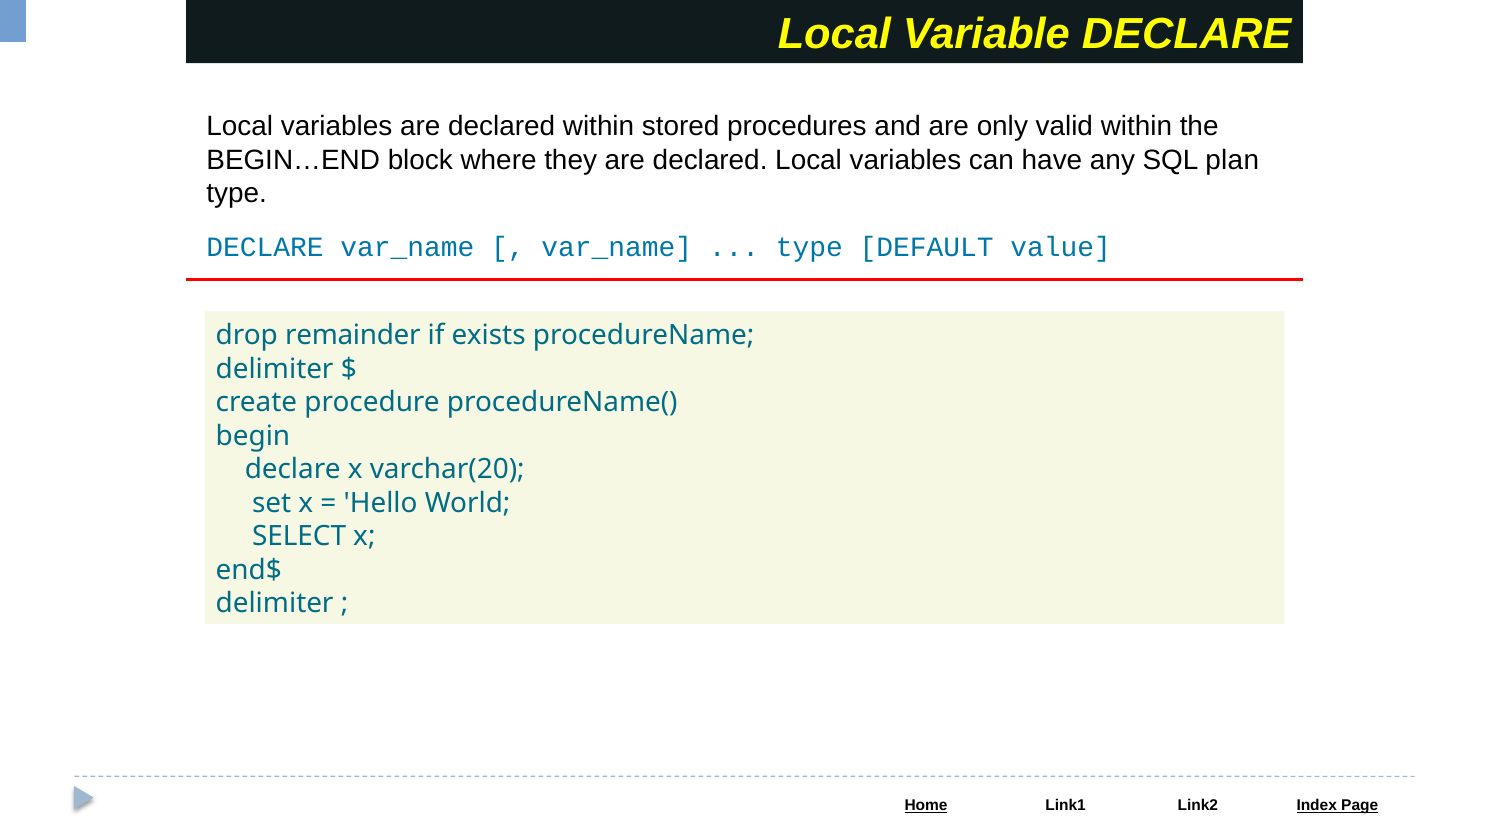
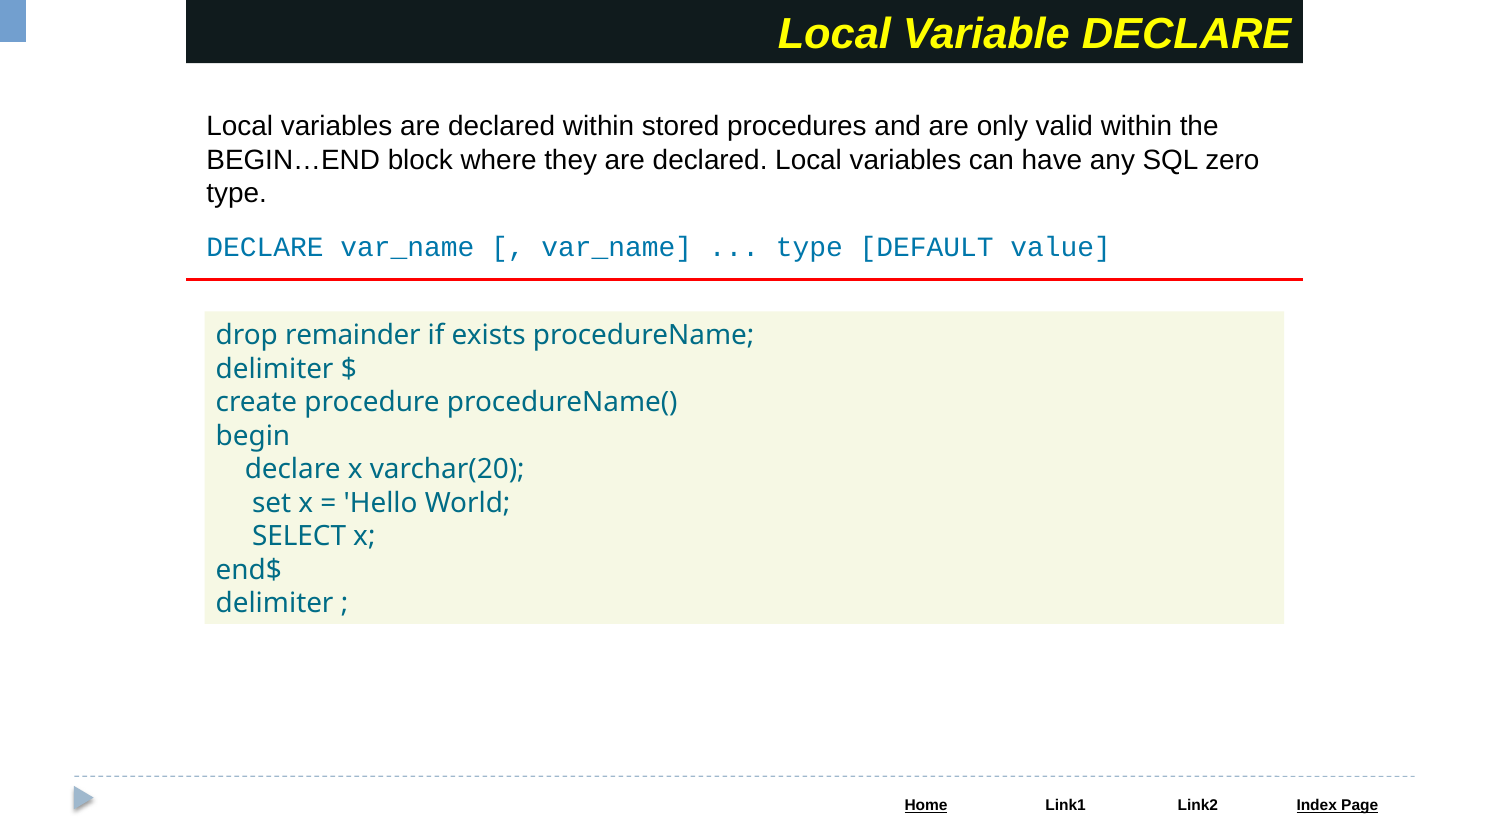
plan: plan -> zero (1232, 160)
